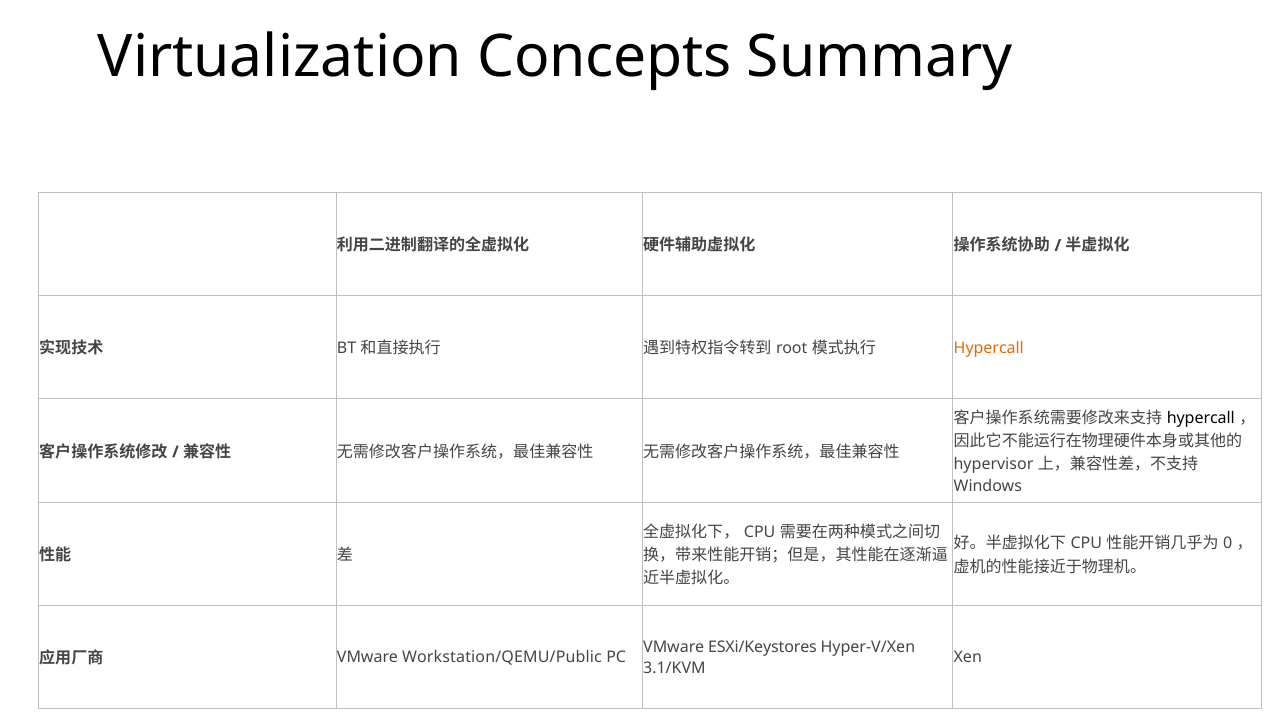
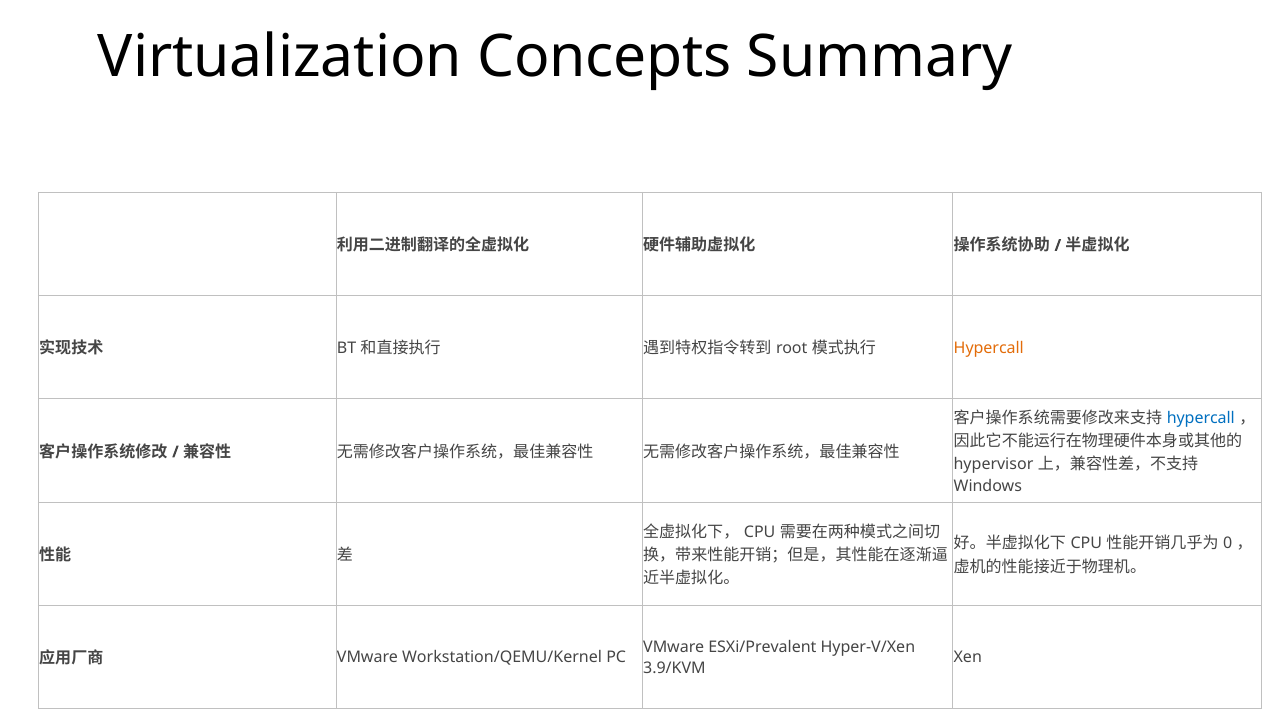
hypercall colour: black -> blue (1201, 418)
ESXi/Keystores: ESXi/Keystores -> ESXi/Prevalent (762, 646)
Workstation/QEMU/Public: Workstation/QEMU/Public -> Workstation/QEMU/Kernel (502, 657)
3.1/KVM: 3.1/KVM -> 3.9/KVM (674, 668)
